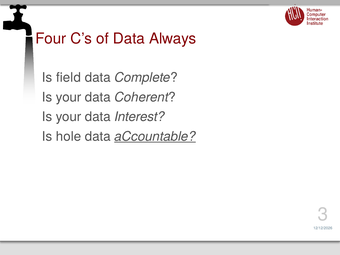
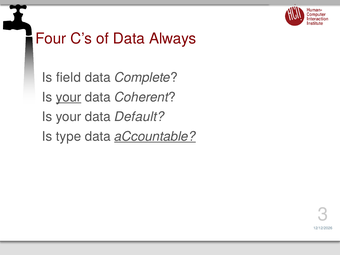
your underline: none -> present (69, 97)
Interest: Interest -> Default (139, 117)
hole: hole -> type (69, 136)
